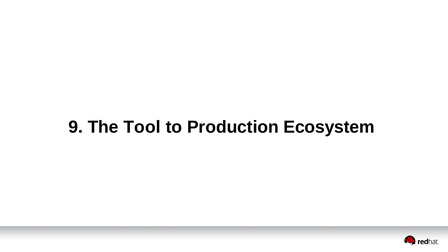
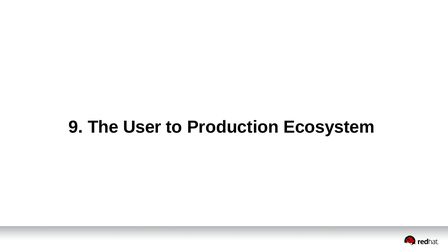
Tool: Tool -> User (142, 127)
